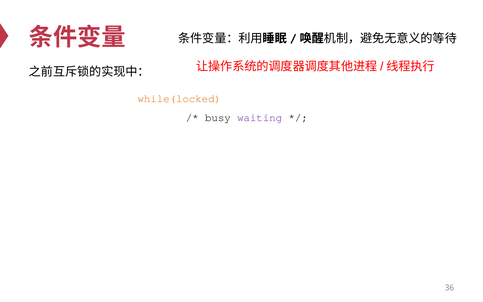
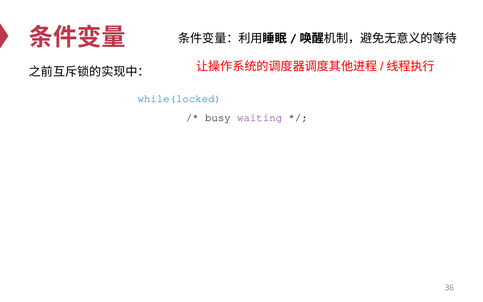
while(locked colour: orange -> blue (179, 98)
